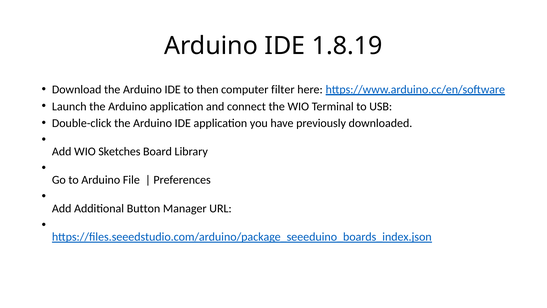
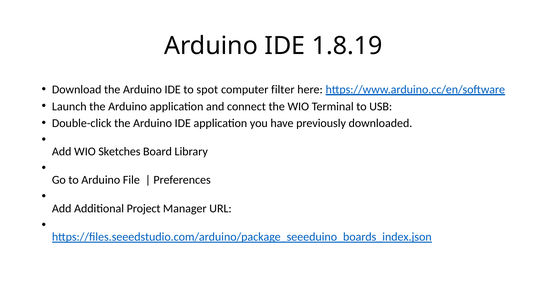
then: then -> spot (207, 89)
Button: Button -> Project (144, 208)
